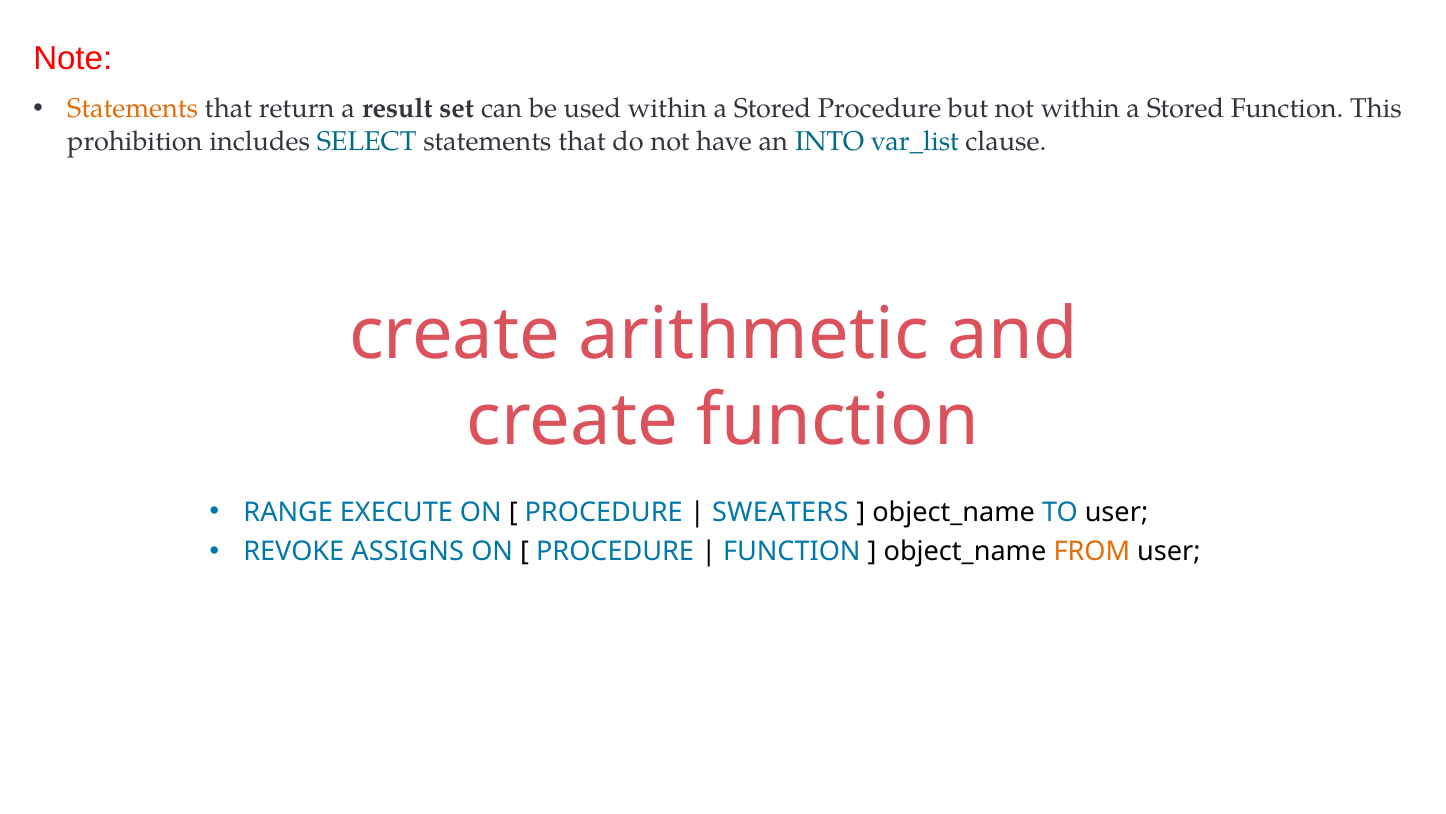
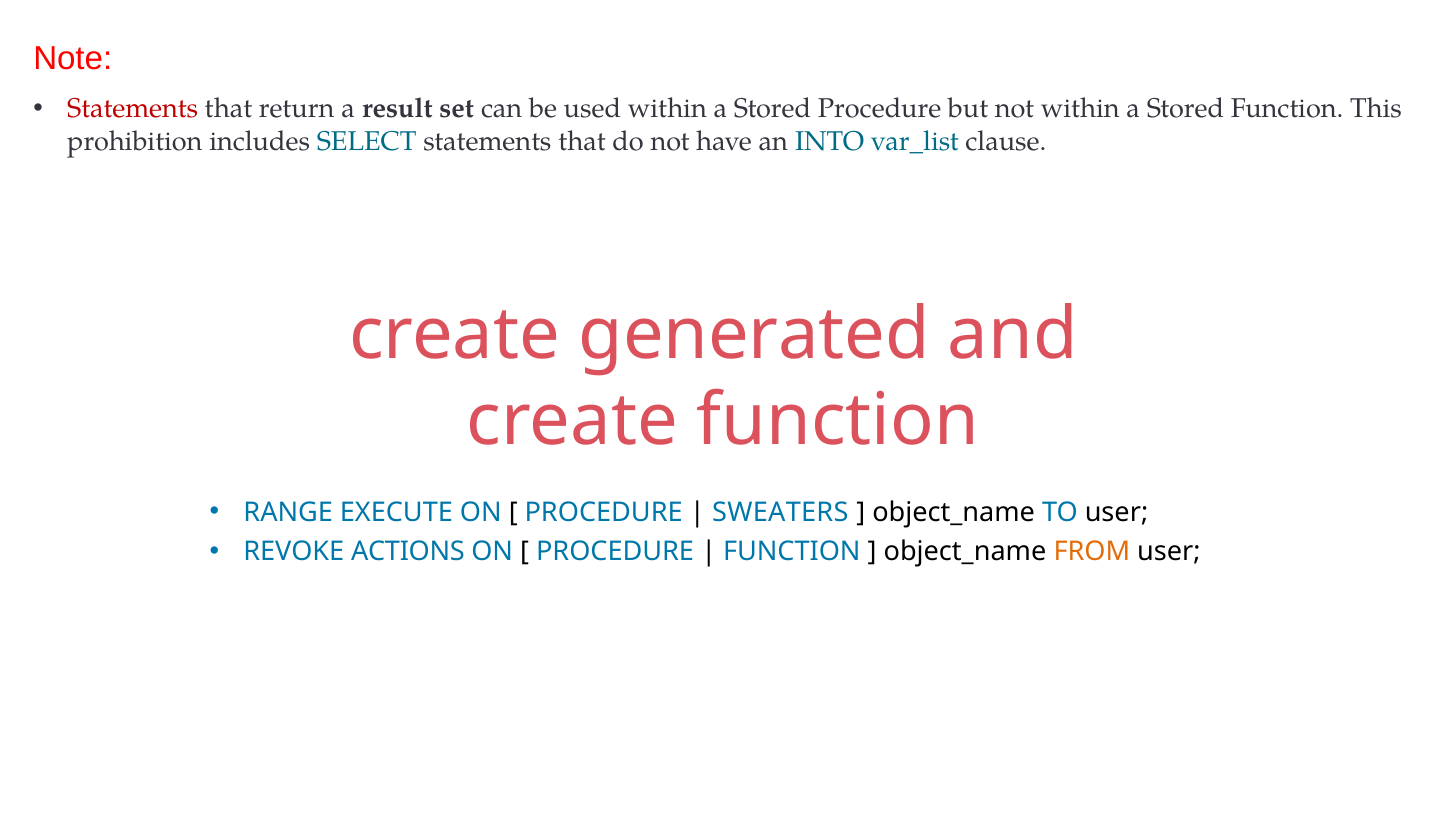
Statements colour: orange -> red (133, 109)
arithmetic: arithmetic -> generated (754, 334)
ASSIGNS: ASSIGNS -> ACTIONS (408, 552)
